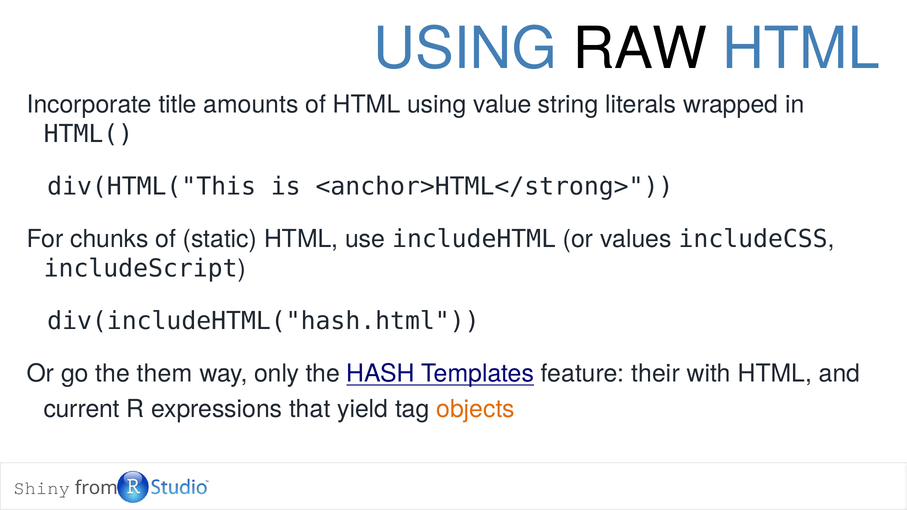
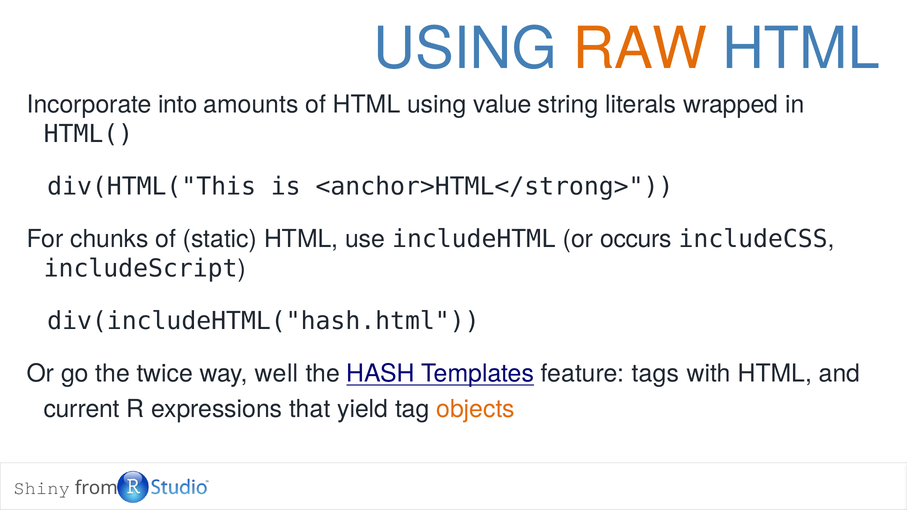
RAW colour: black -> orange (640, 49)
title: title -> into (178, 105)
values: values -> occurs (636, 239)
them: them -> twice (165, 374)
only: only -> well (277, 374)
their: their -> tags (655, 374)
